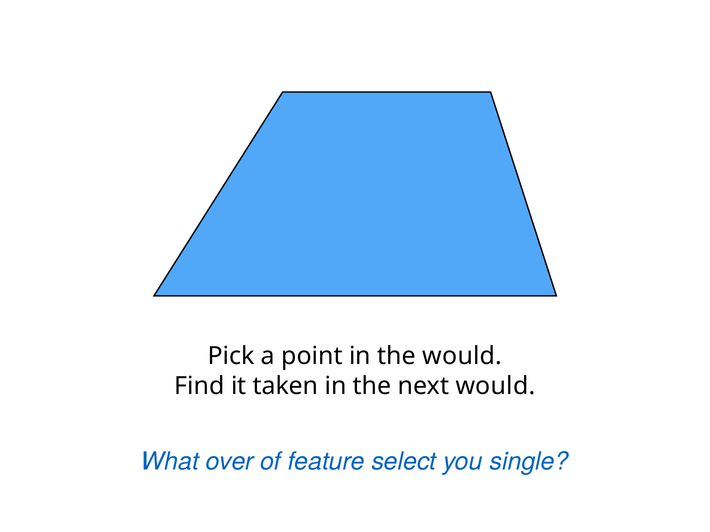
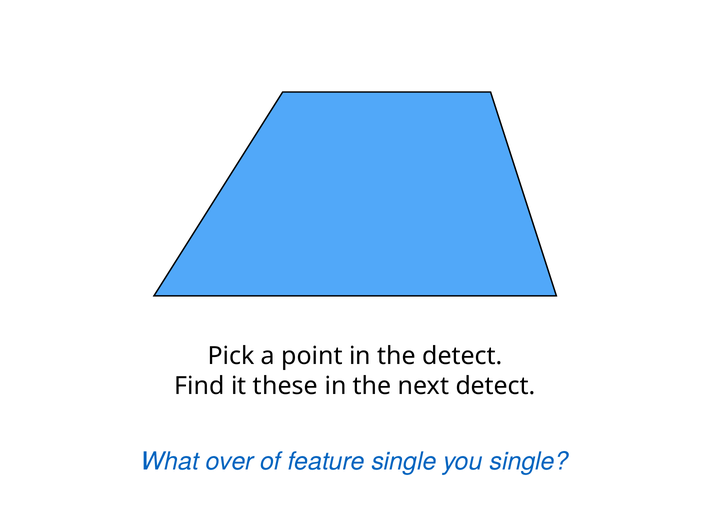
the would: would -> detect (462, 356)
taken: taken -> these (285, 386)
next would: would -> detect (496, 386)
feature select: select -> single (404, 462)
